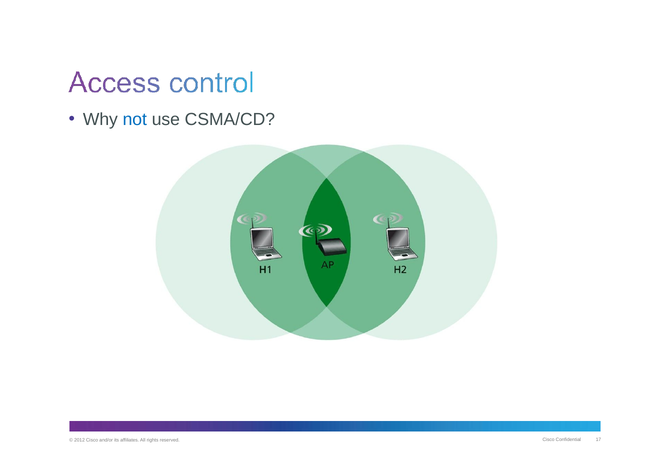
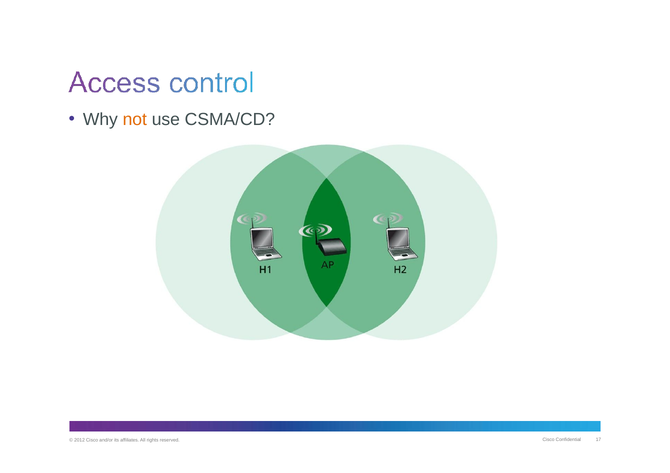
not colour: blue -> orange (135, 120)
